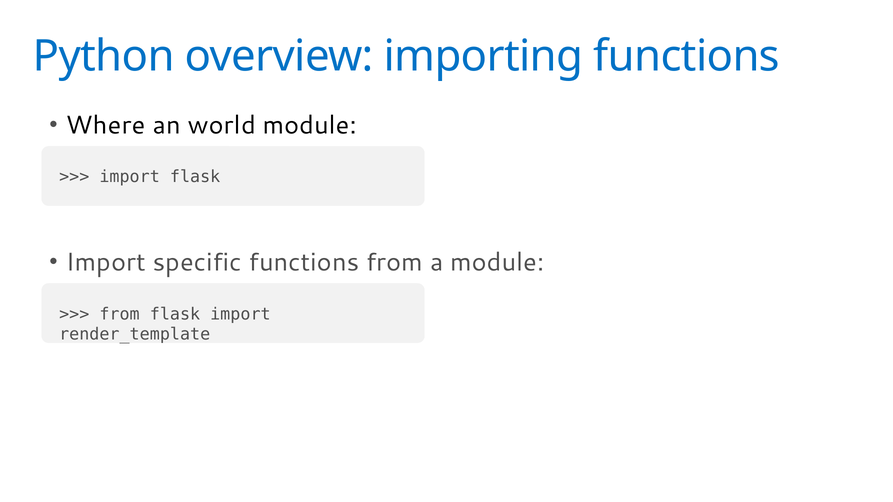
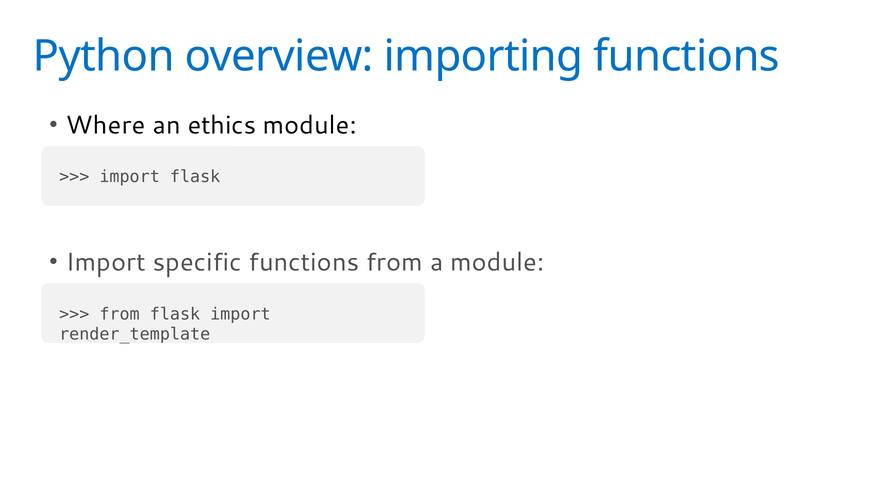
world: world -> ethics (222, 125)
